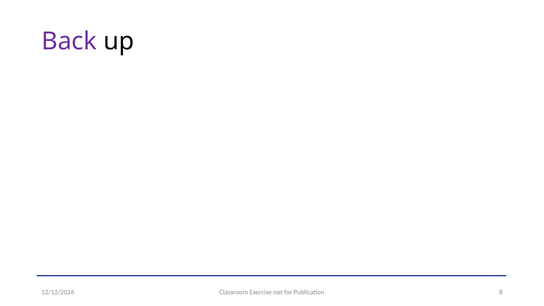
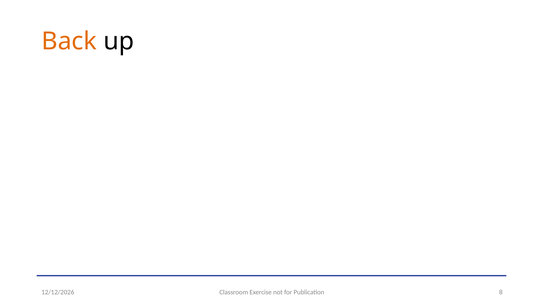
Back colour: purple -> orange (69, 41)
